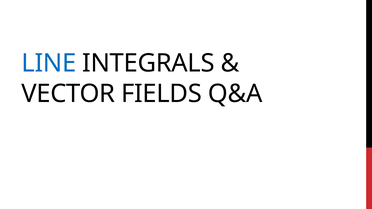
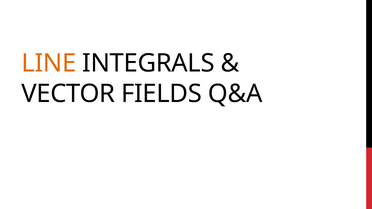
LINE colour: blue -> orange (49, 63)
